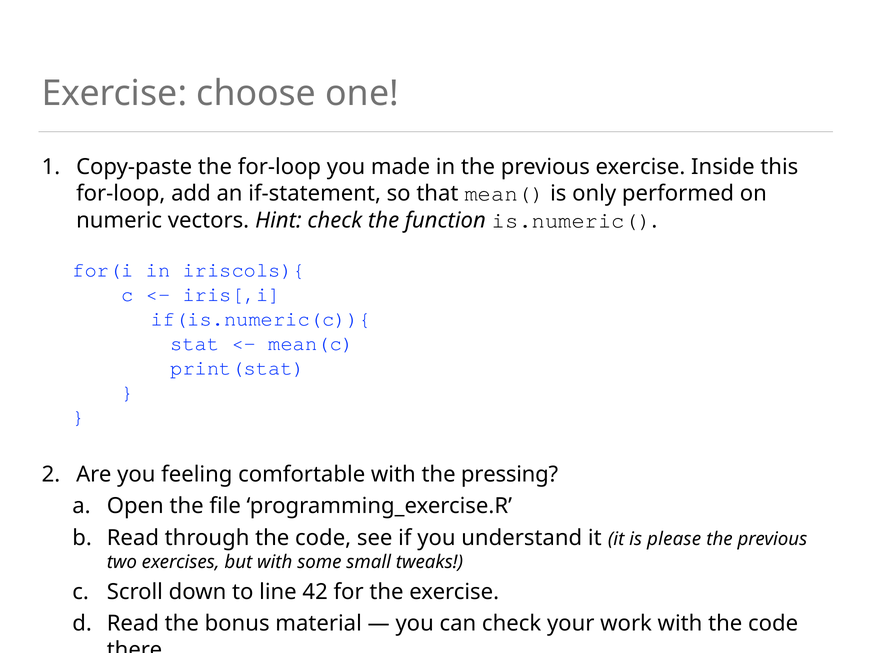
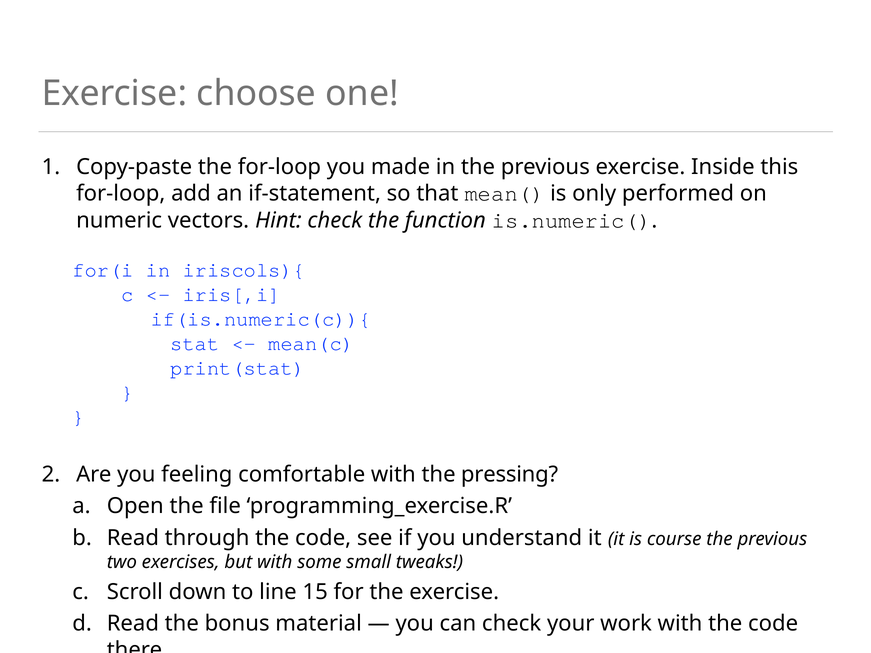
please: please -> course (674, 539)
42: 42 -> 15 (315, 592)
